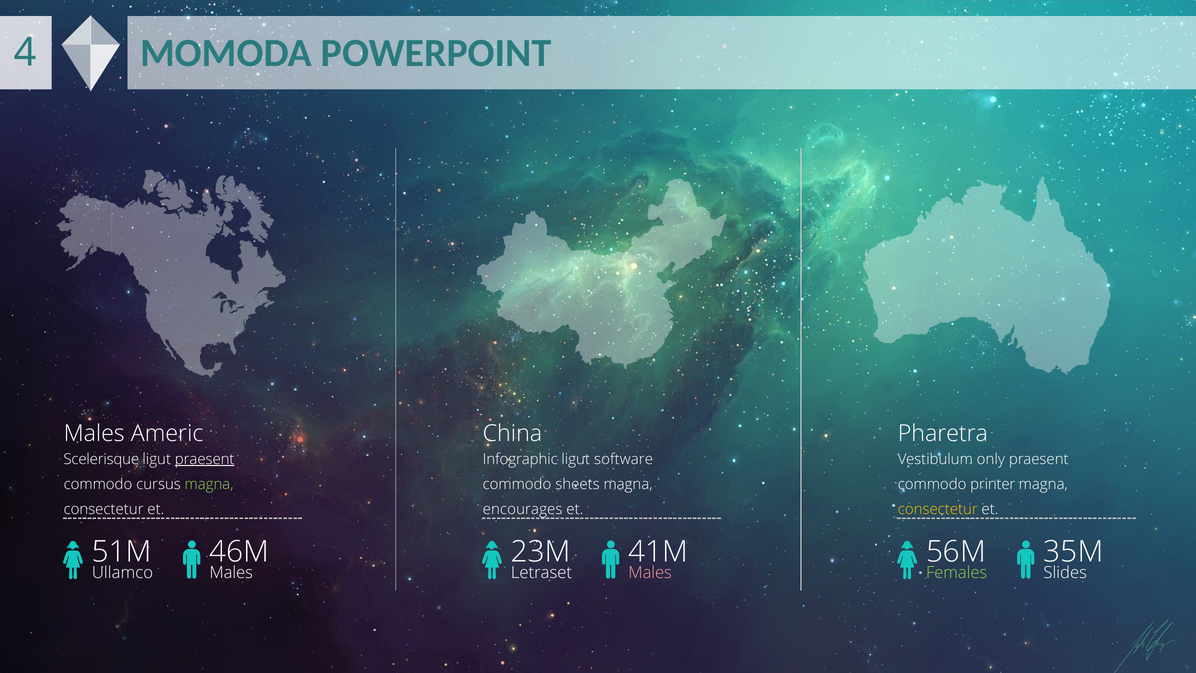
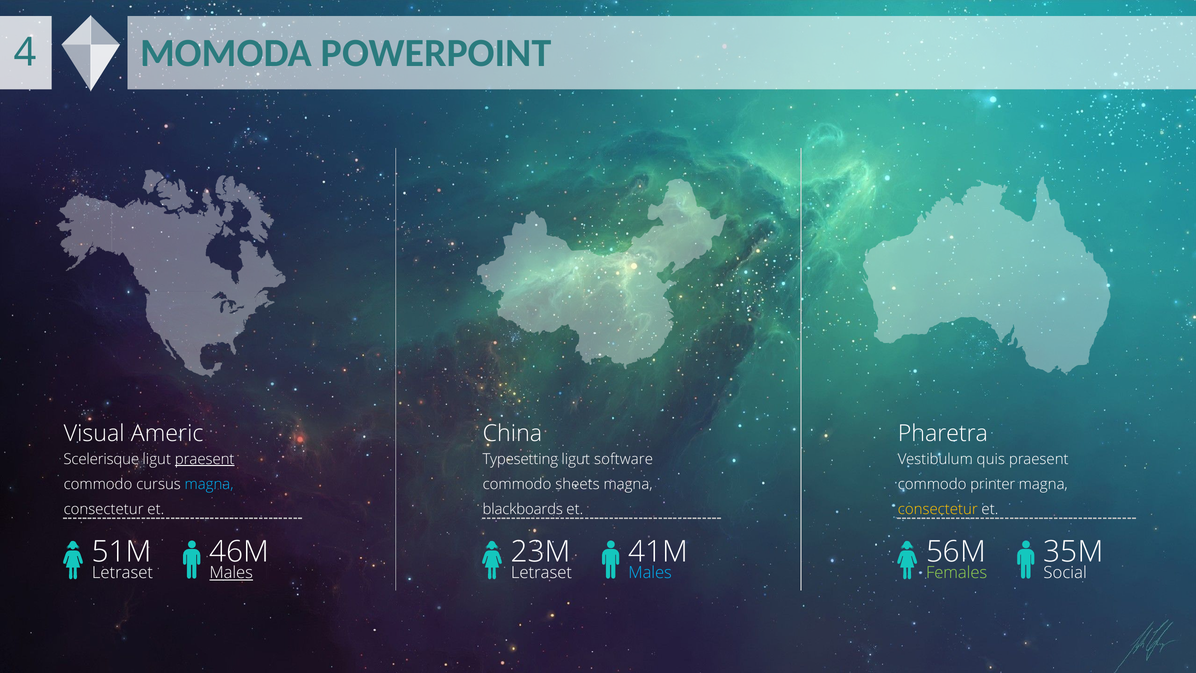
Males: Males -> Visual (94, 434)
Infographic: Infographic -> Typesetting (520, 459)
only: only -> quis (991, 459)
magna colour: light green -> light blue (209, 484)
encourages: encourages -> blackboards (523, 509)
Ullamco: Ullamco -> Letraset (122, 573)
Males underline: none -> present (231, 573)
Males colour: pink -> light blue (650, 573)
Slides: Slides -> Social (1065, 573)
